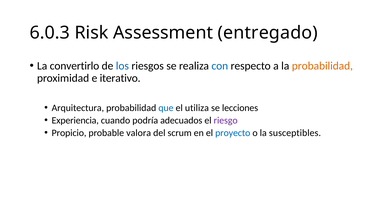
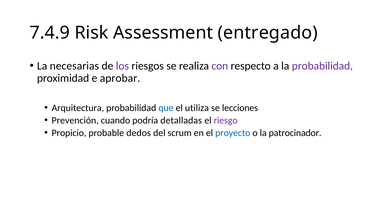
6.0.3: 6.0.3 -> 7.4.9 (50, 33)
convertirlo: convertirlo -> necesarias (74, 66)
los colour: blue -> purple (122, 66)
con colour: blue -> purple (220, 66)
probabilidad colour: orange -> purple (322, 66)
iterativo: iterativo -> aprobar (120, 78)
Experiencia: Experiencia -> Prevención (75, 121)
adecuados: adecuados -> detalladas (181, 121)
valora: valora -> dedos (139, 133)
susceptibles: susceptibles -> patrocinador (295, 133)
